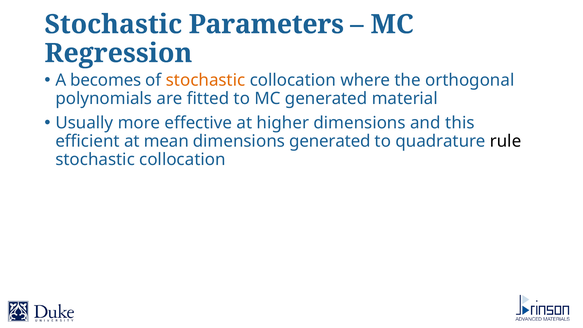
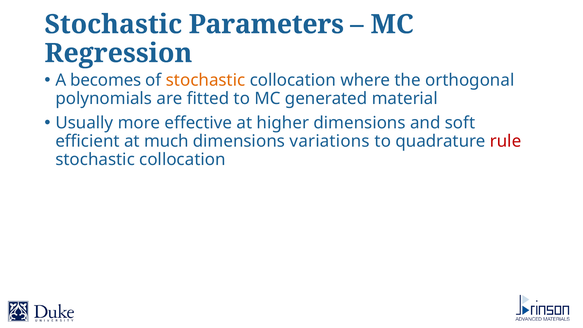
this: this -> soft (460, 123)
mean: mean -> much (166, 141)
dimensions generated: generated -> variations (330, 141)
rule colour: black -> red (506, 141)
